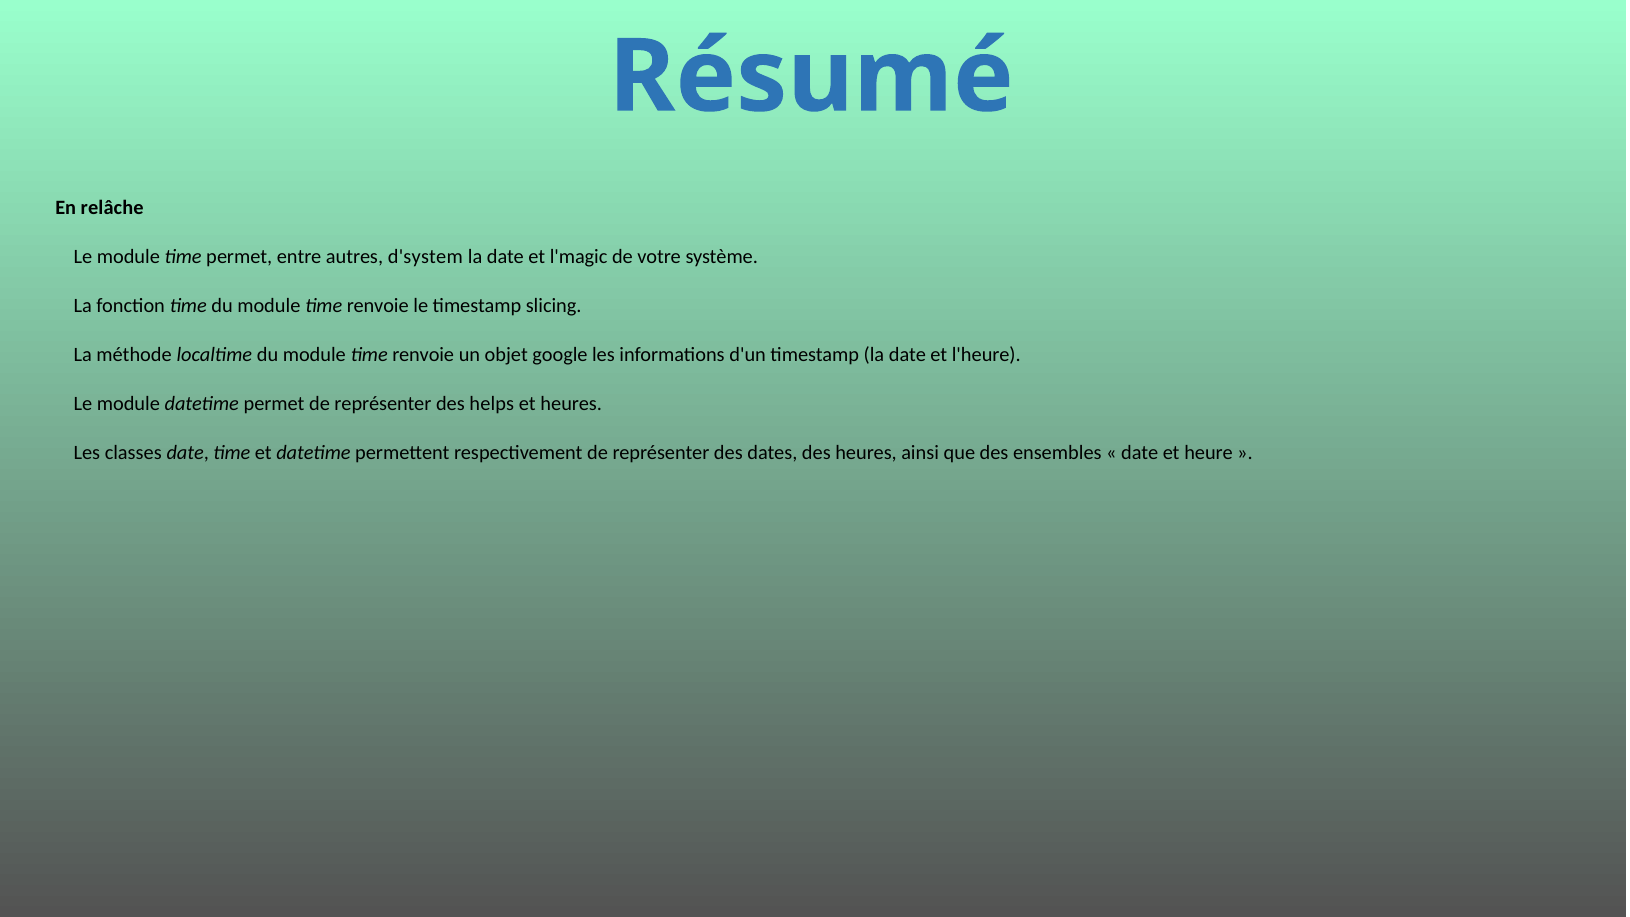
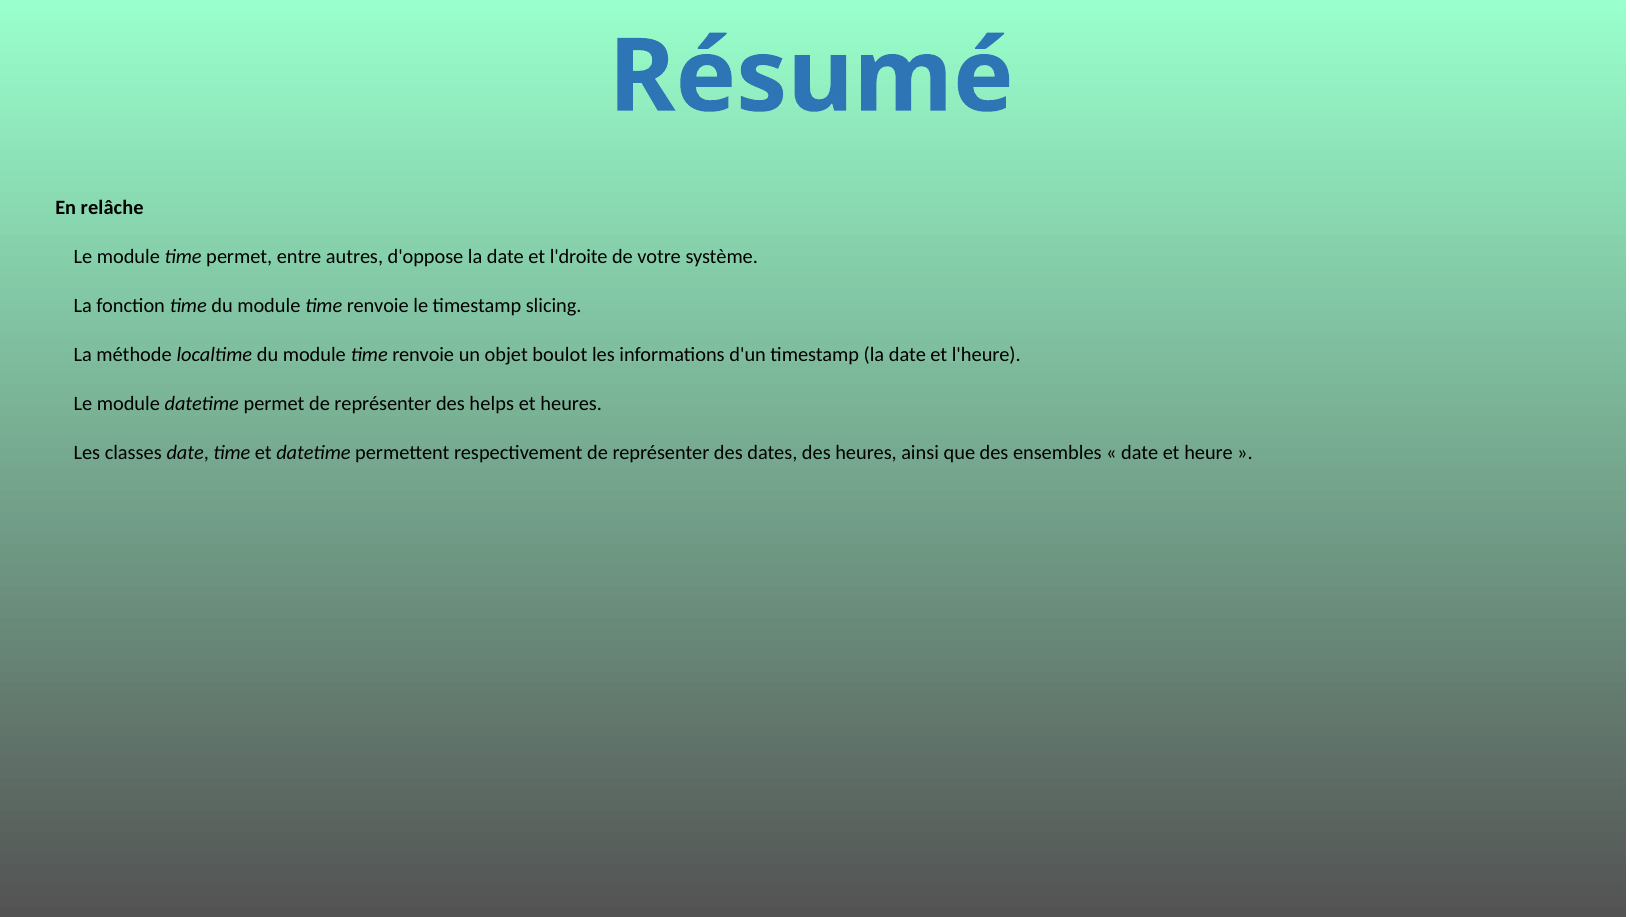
d'system: d'system -> d'oppose (425, 257)
l'magic: l'magic -> l'droite (579, 257)
google: google -> boulot (560, 355)
